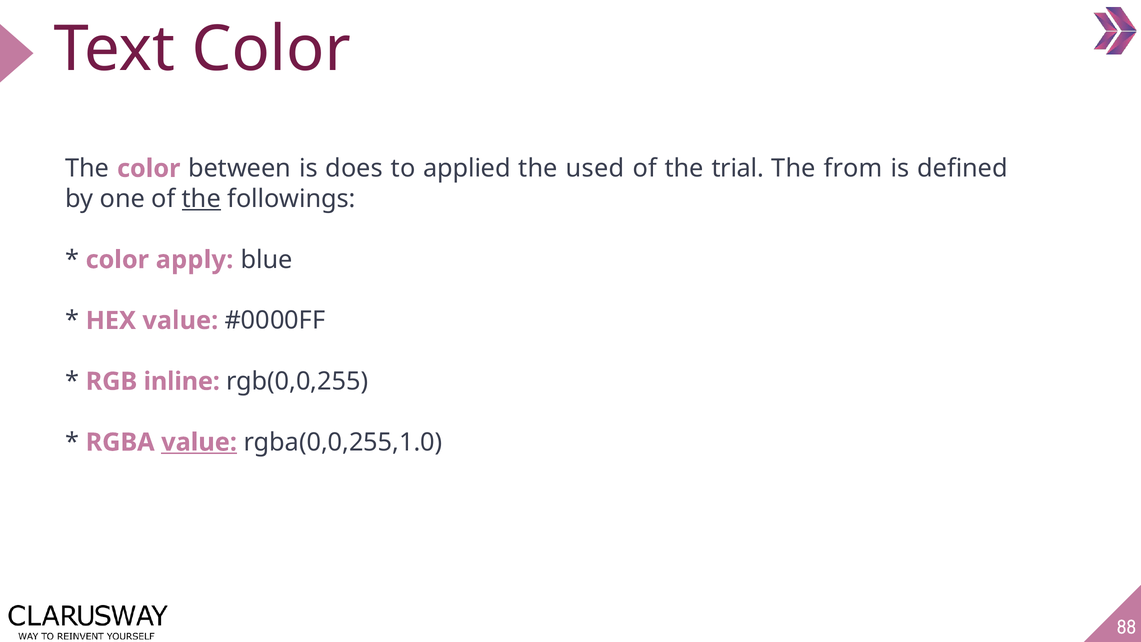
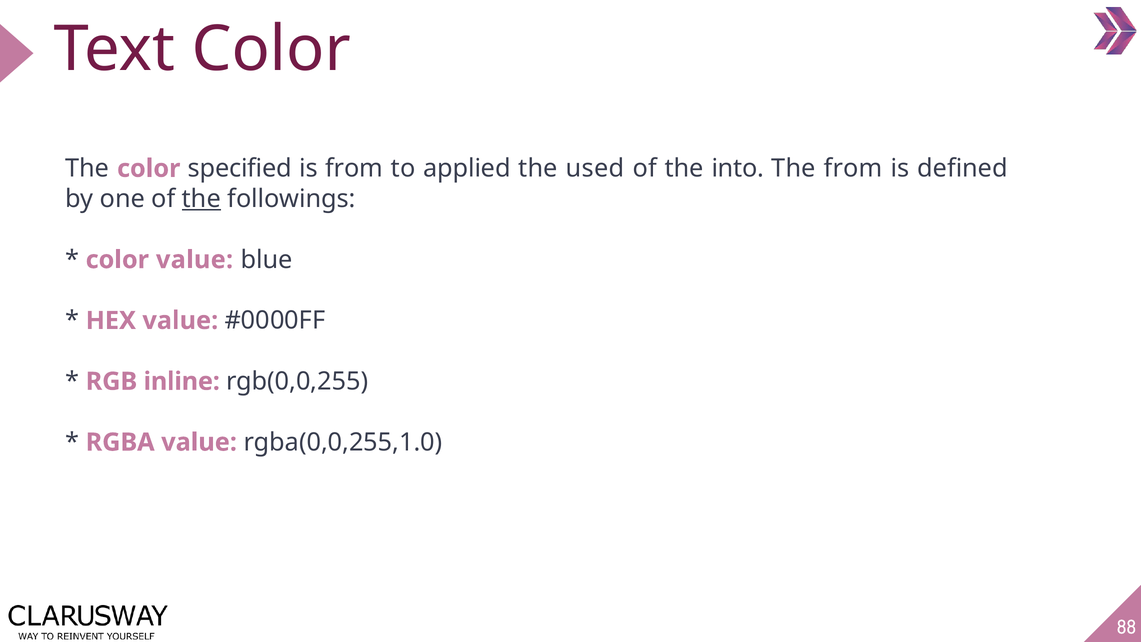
between: between -> specified (240, 168)
is does: does -> from (354, 168)
trial: trial -> into (738, 168)
color apply: apply -> value (195, 260)
value underline: present -> none (199, 442)
